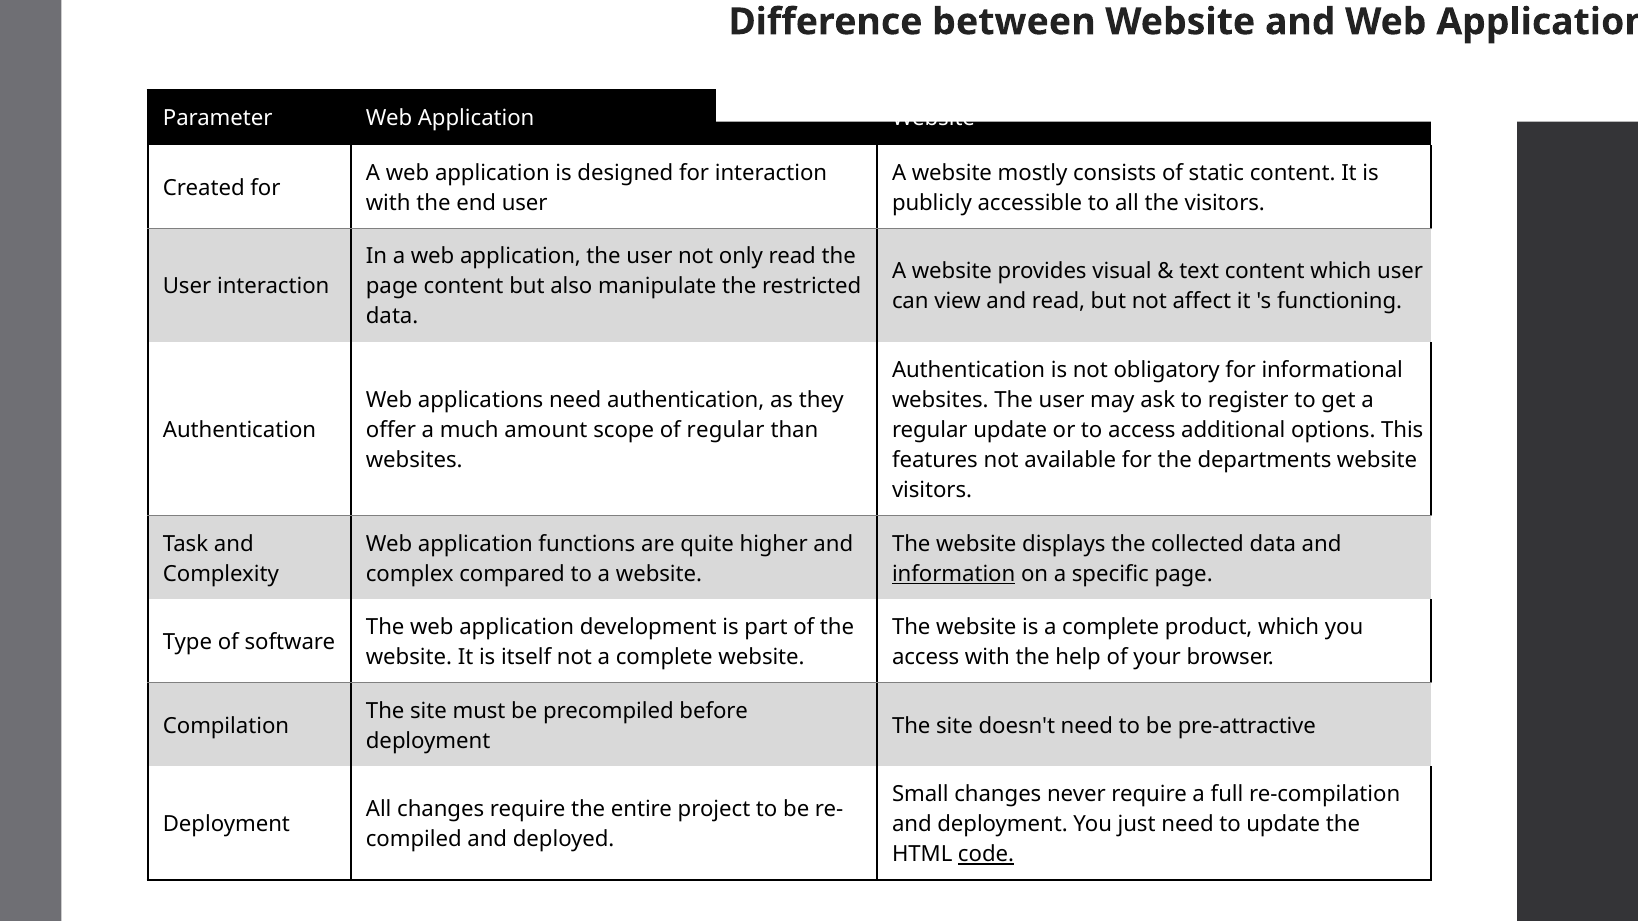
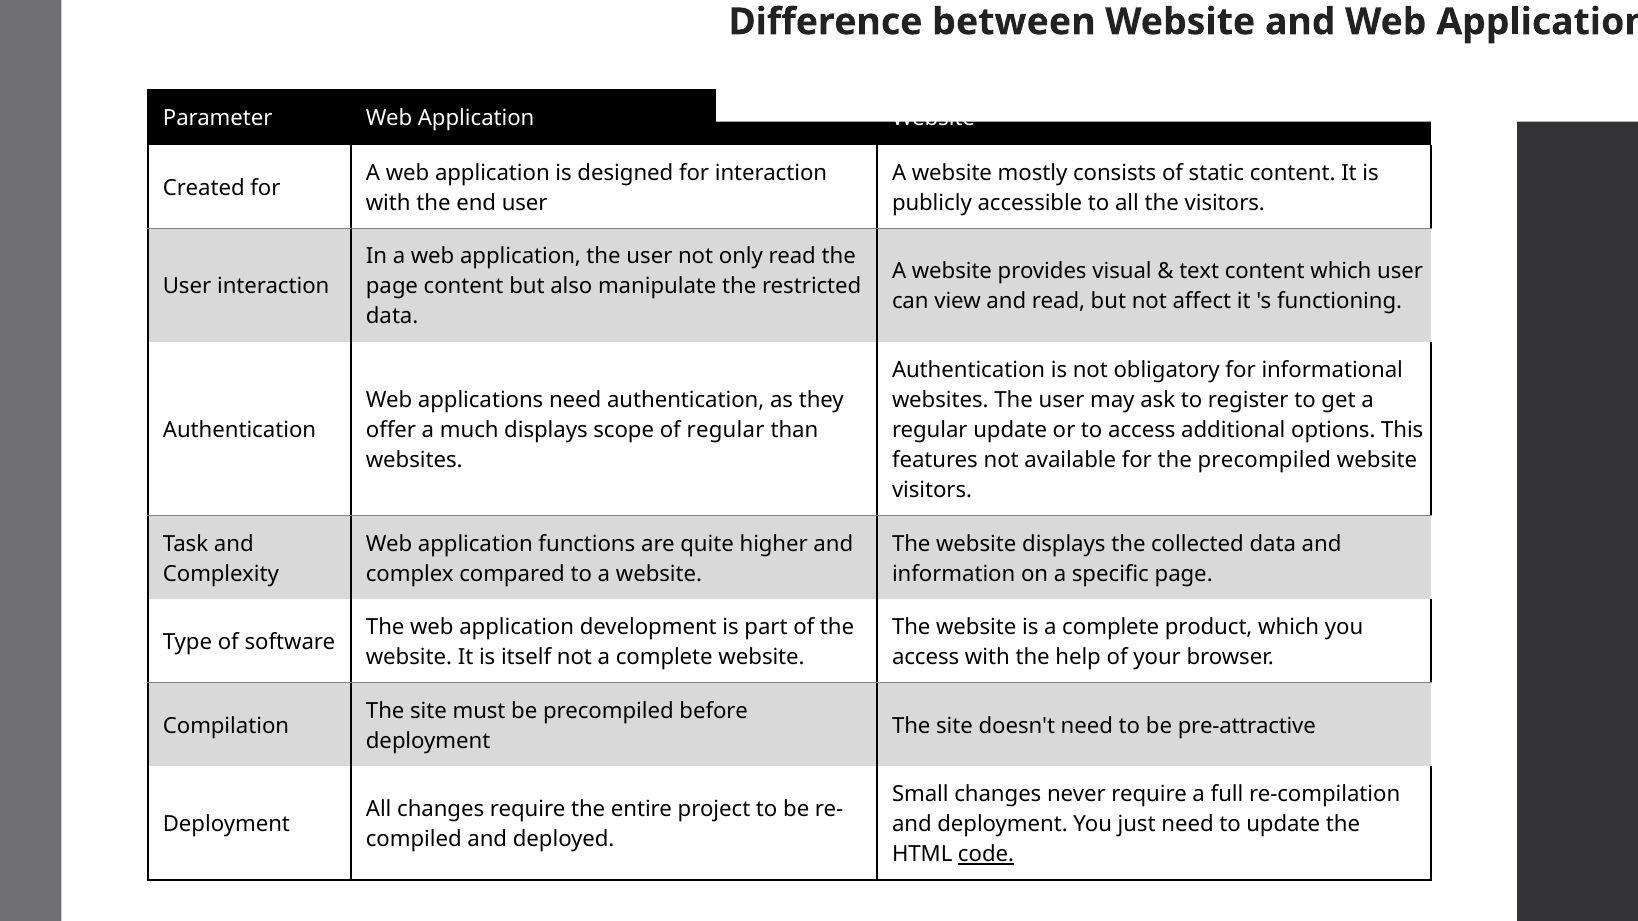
much amount: amount -> displays (546, 430)
the departments: departments -> precompiled (1264, 460)
information underline: present -> none (954, 574)
